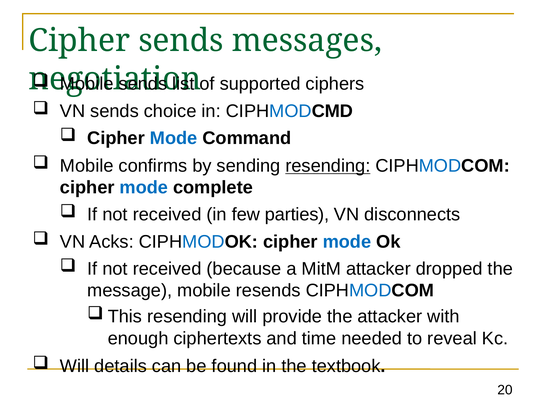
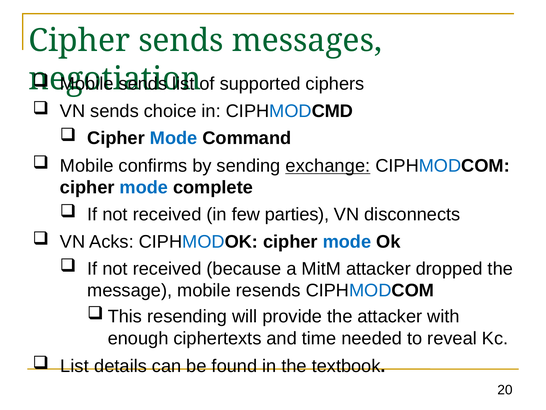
sending resending: resending -> exchange (328, 165)
Will: Will -> List (75, 366)
